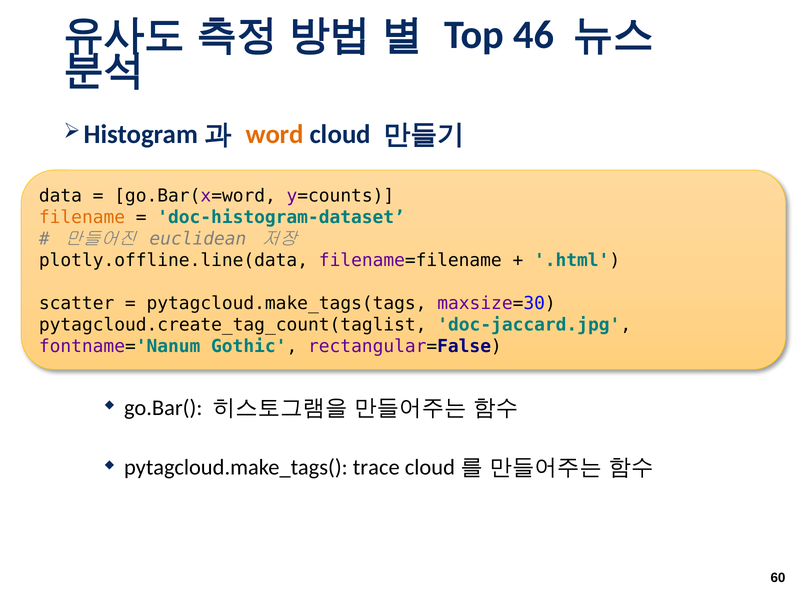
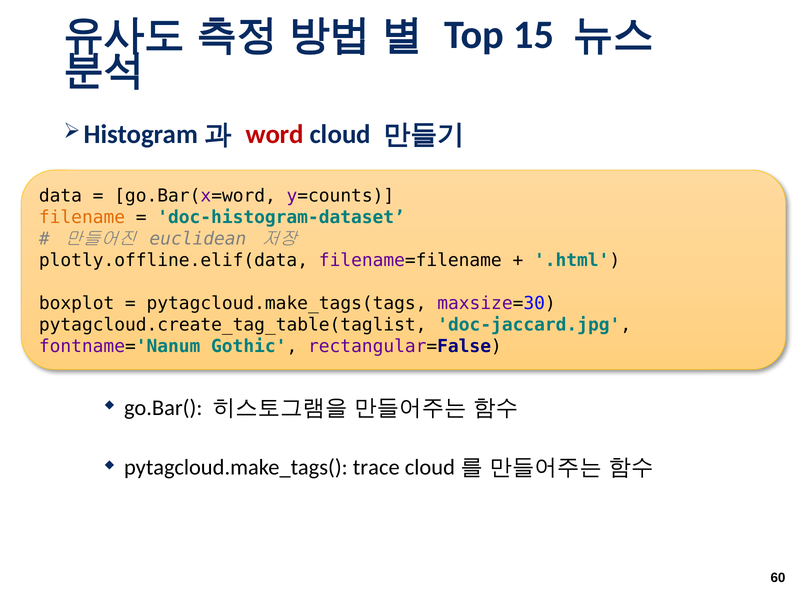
46: 46 -> 15 (534, 35)
word colour: orange -> red (275, 134)
plotly.offline.line(data: plotly.offline.line(data -> plotly.offline.elif(data (173, 260)
scatter: scatter -> boxplot (77, 303)
pytagcloud.create_tag_count(taglist: pytagcloud.create_tag_count(taglist -> pytagcloud.create_tag_table(taglist (233, 325)
